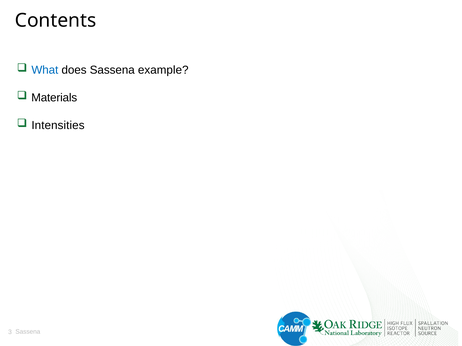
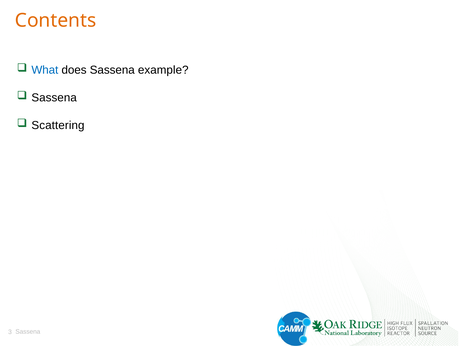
Contents colour: black -> orange (56, 21)
Materials: Materials -> Sassena (54, 98)
Intensities: Intensities -> Scattering (58, 125)
